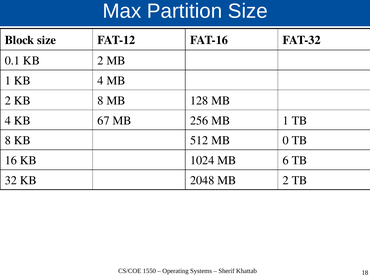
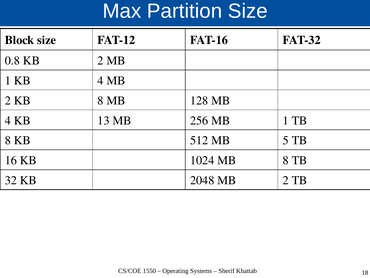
0.1: 0.1 -> 0.8 (12, 61)
67: 67 -> 13 (104, 120)
0: 0 -> 5 (286, 140)
MB 6: 6 -> 8 (286, 160)
